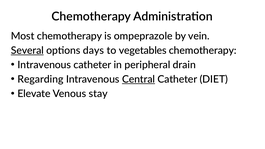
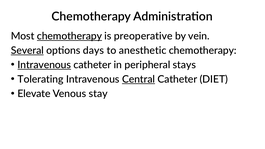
chemotherapy underline: none -> present (70, 36)
ompeprazole: ompeprazole -> preoperative (143, 36)
vegetables: vegetables -> anesthetic (143, 51)
Intravenous underline: none -> present (44, 65)
drain: drain -> stays (184, 65)
Regarding: Regarding -> Tolerating (40, 79)
